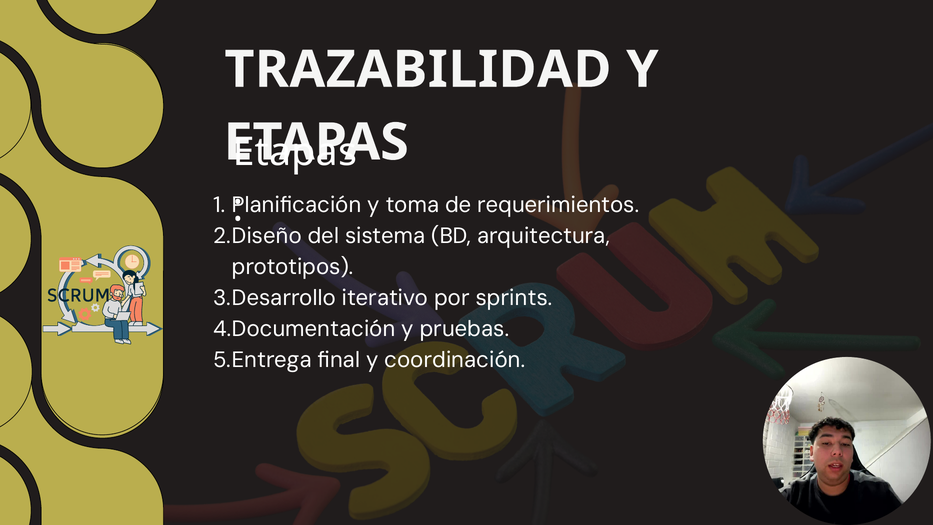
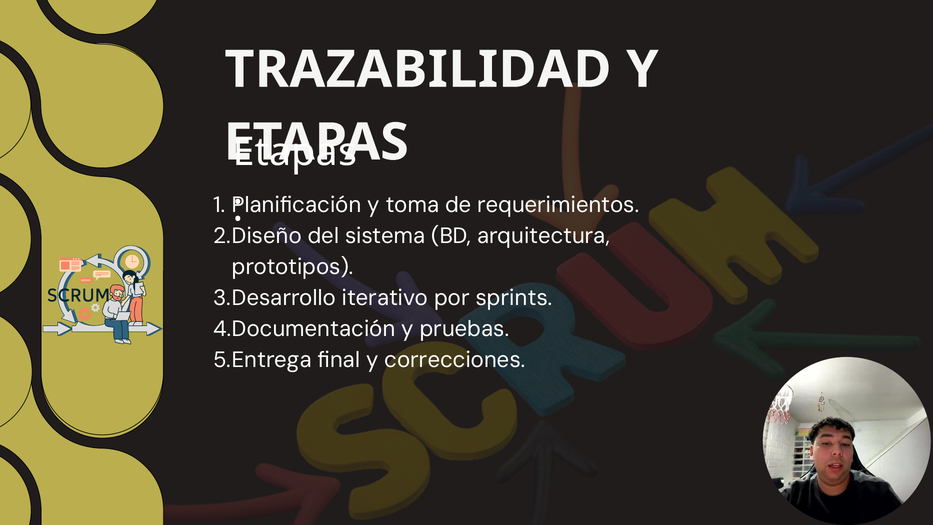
coordinación: coordinación -> correcciones (455, 360)
